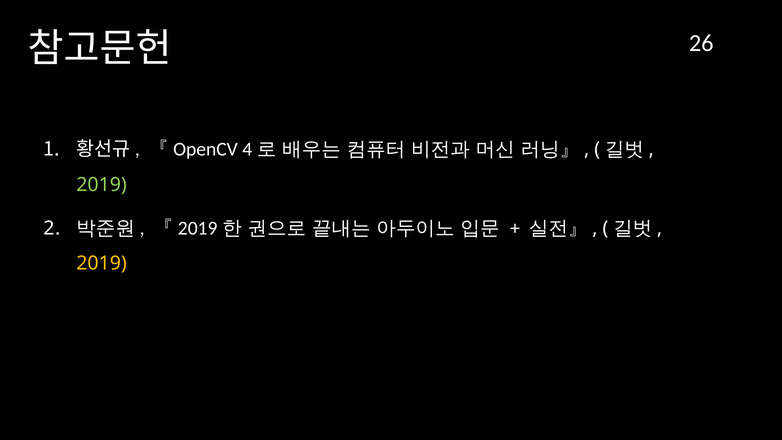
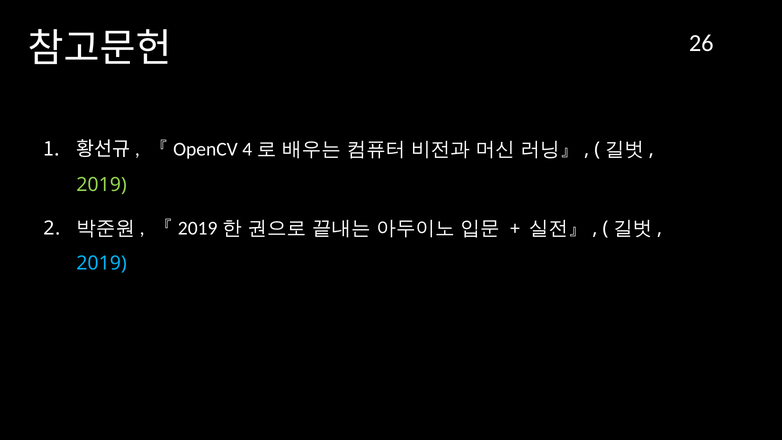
2019 colour: yellow -> light blue (102, 263)
